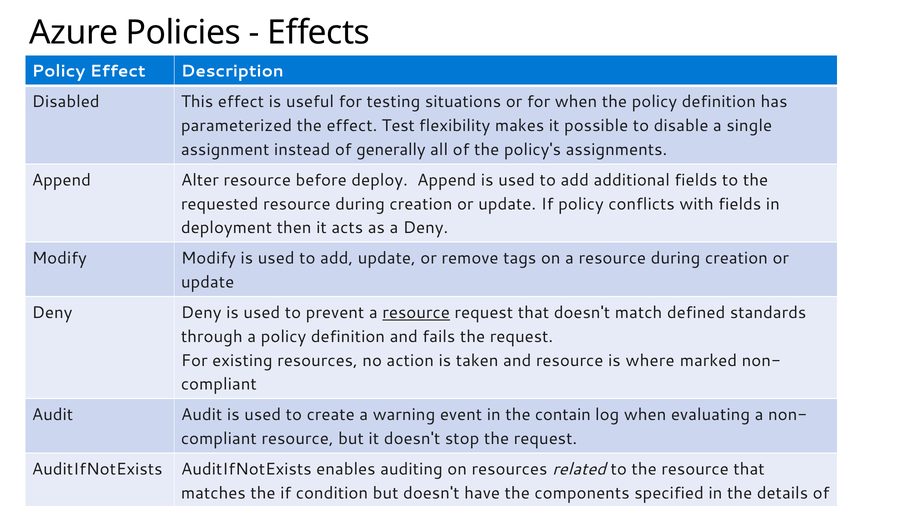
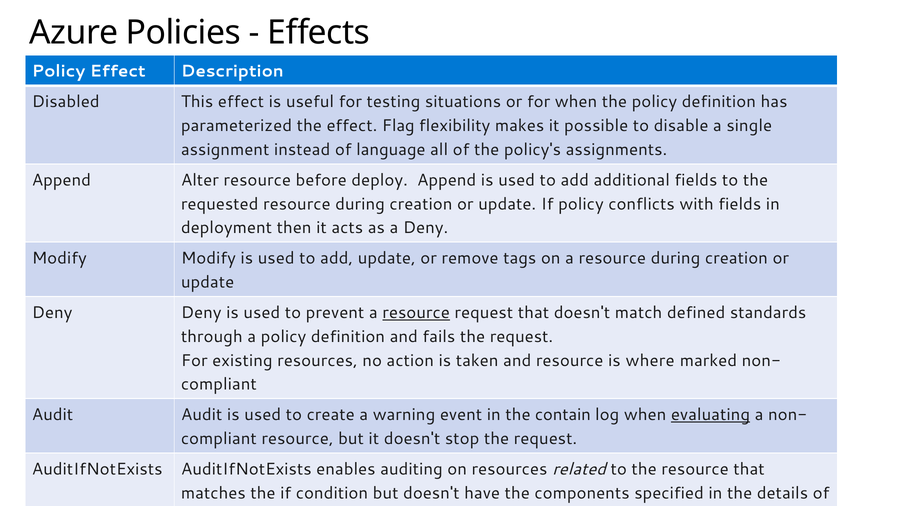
Test: Test -> Flag (398, 126)
generally: generally -> language (391, 149)
evaluating underline: none -> present (710, 415)
